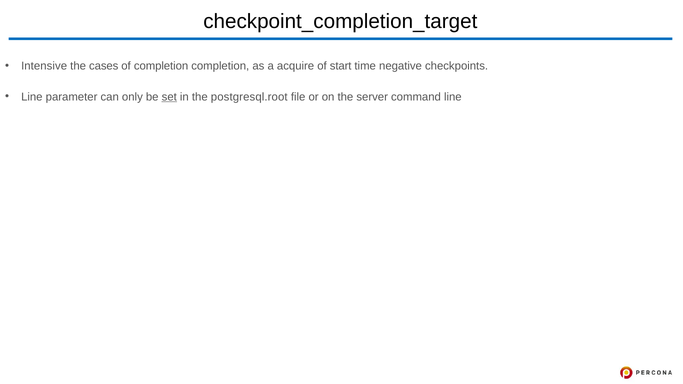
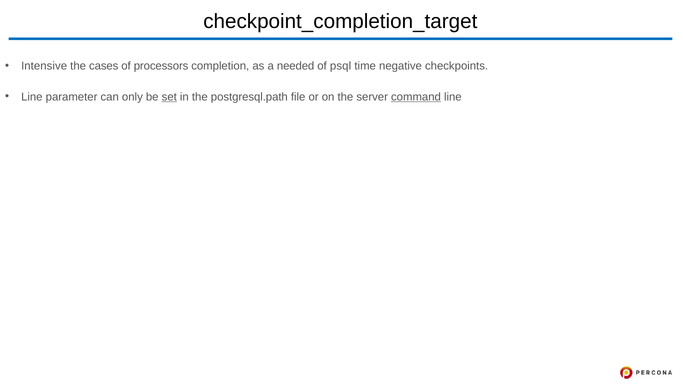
of completion: completion -> processors (161, 66)
acquire: acquire -> needed (296, 66)
start: start -> psql (341, 66)
postgresql.root: postgresql.root -> postgresql.path (249, 97)
command underline: none -> present (416, 97)
